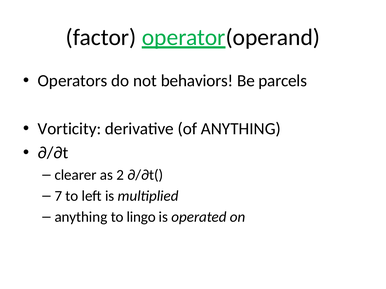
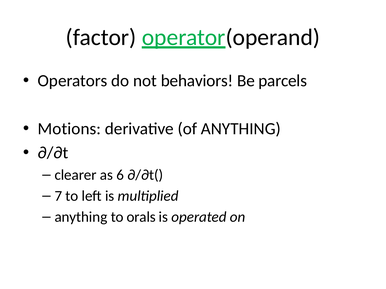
Vorticity: Vorticity -> Motions (69, 129)
2: 2 -> 6 (120, 175)
lingo: lingo -> orals (141, 217)
